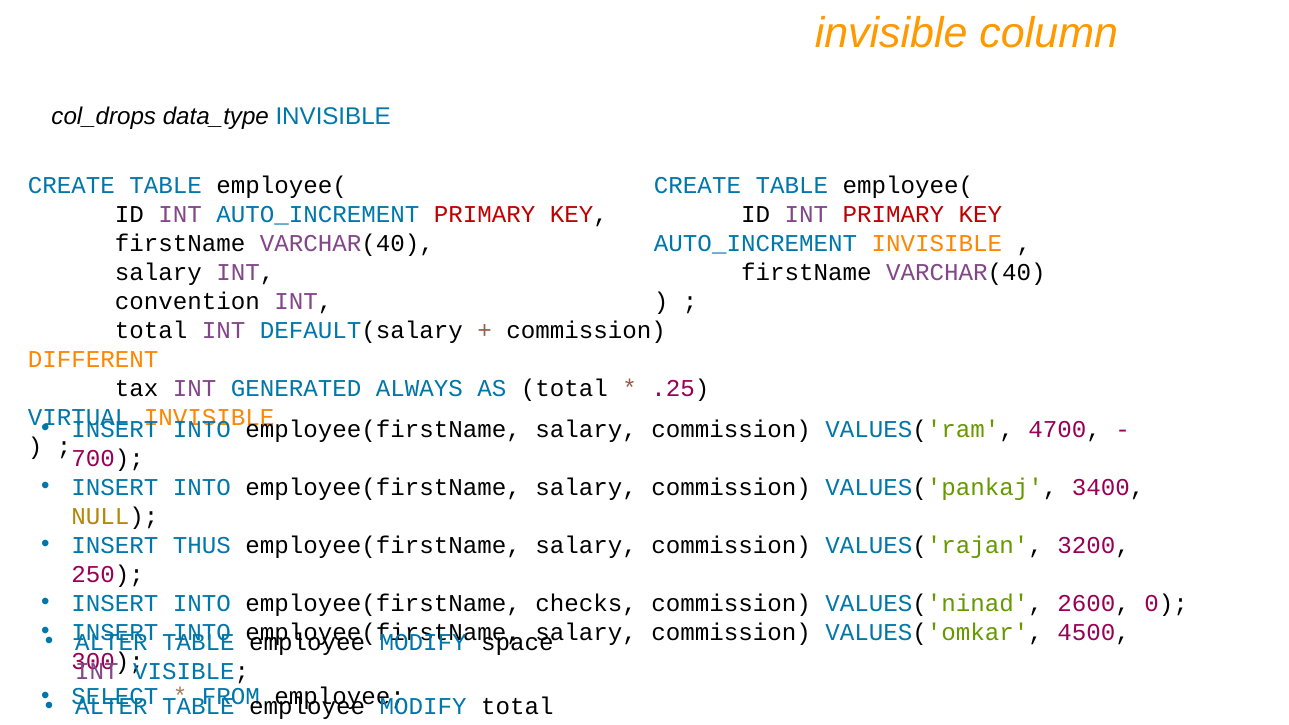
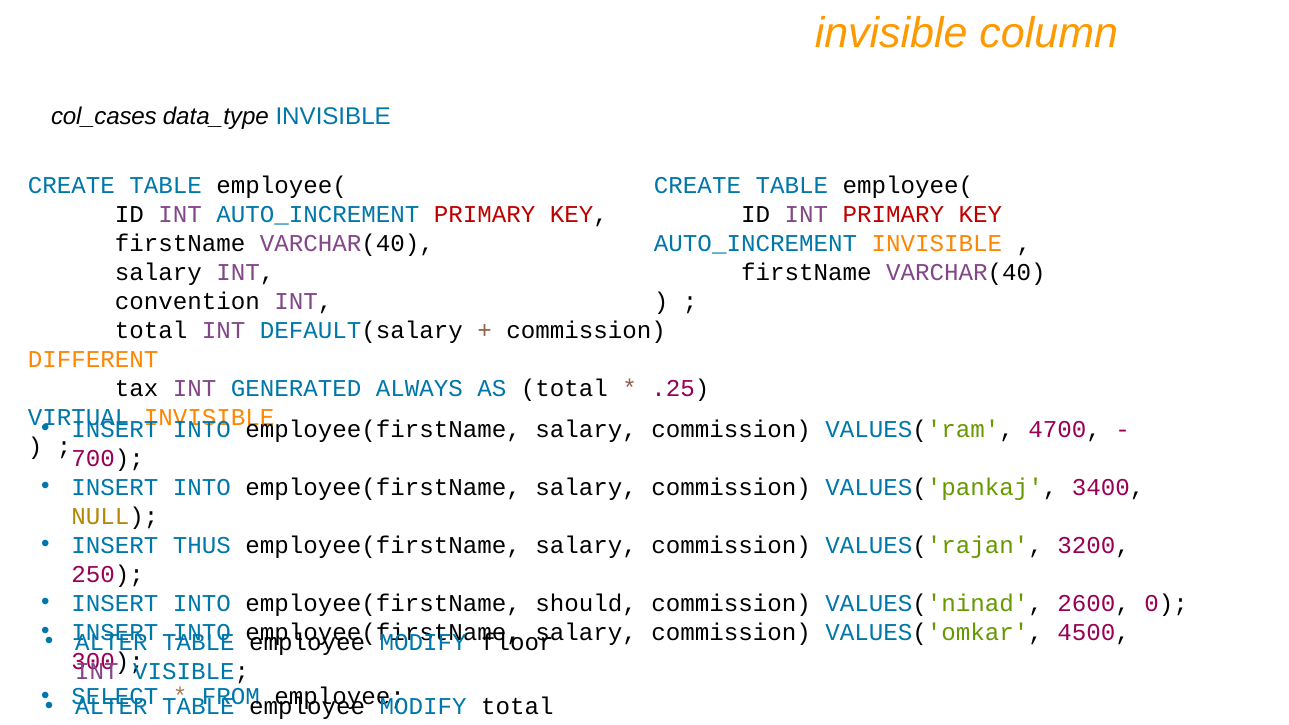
col_drops: col_drops -> col_cases (104, 117)
checks: checks -> should (586, 603)
space: space -> floor (517, 642)
